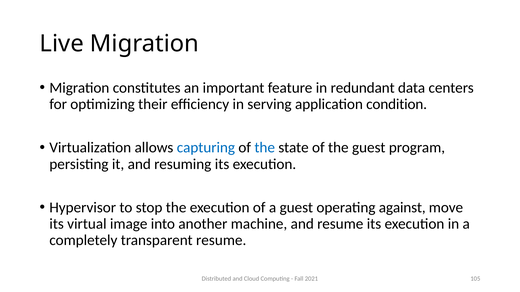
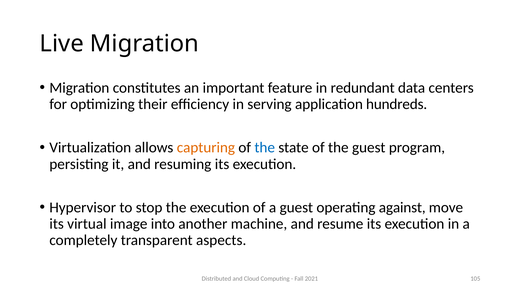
condition: condition -> hundreds (397, 104)
capturing colour: blue -> orange (206, 148)
transparent resume: resume -> aspects (221, 241)
